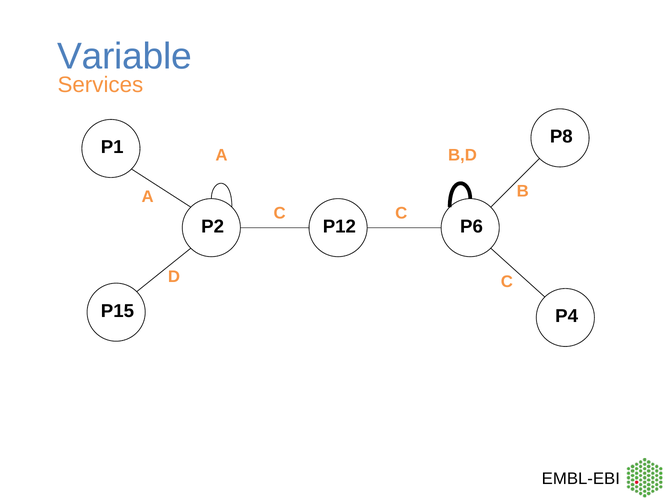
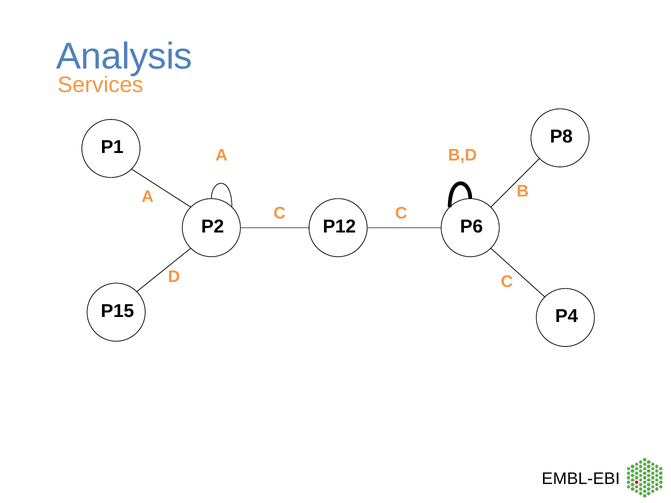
Variable: Variable -> Analysis (125, 56)
